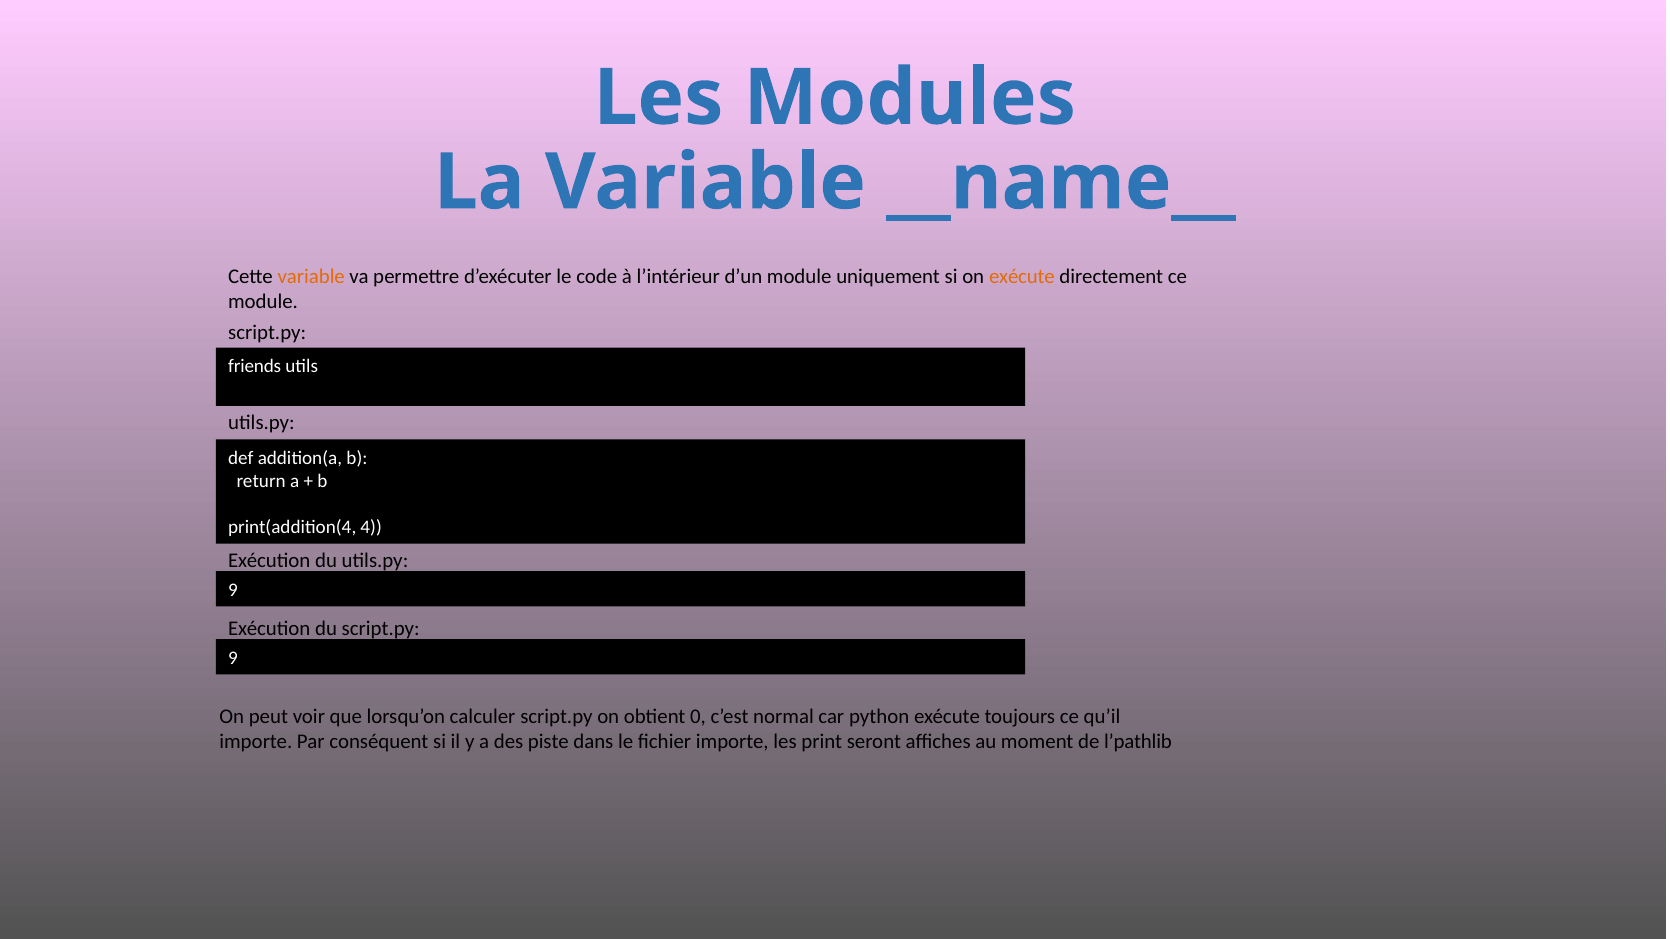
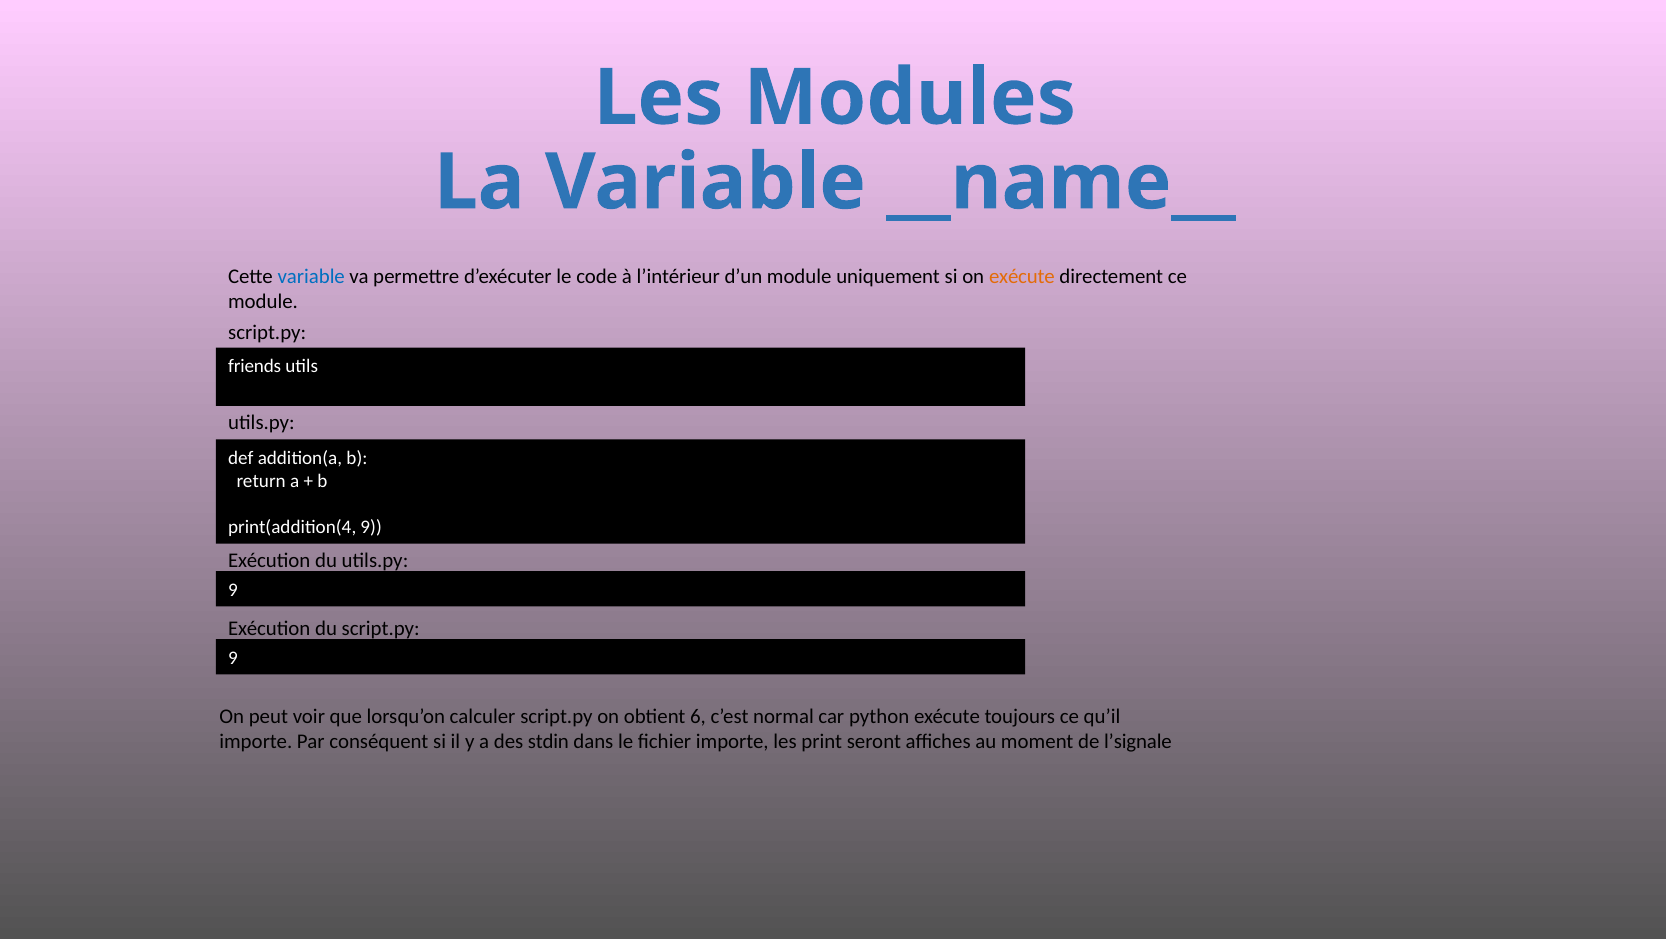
variable colour: orange -> blue (311, 276)
print(addition(4 4: 4 -> 9 (371, 528)
0: 0 -> 6 (698, 717)
piste: piste -> stdin (548, 742)
l’pathlib: l’pathlib -> l’signale (1138, 742)
